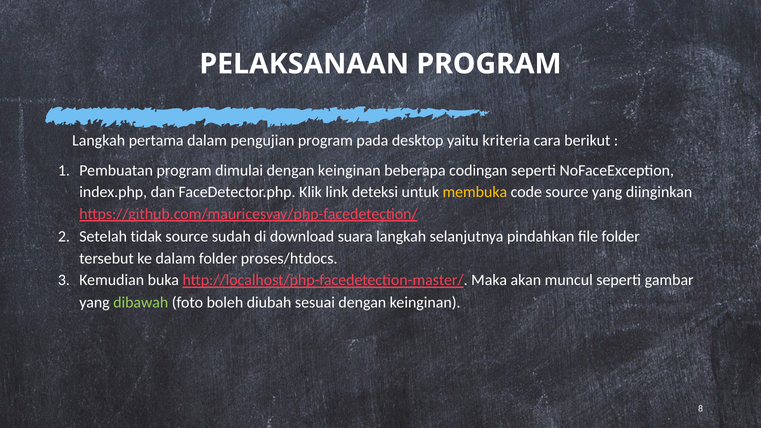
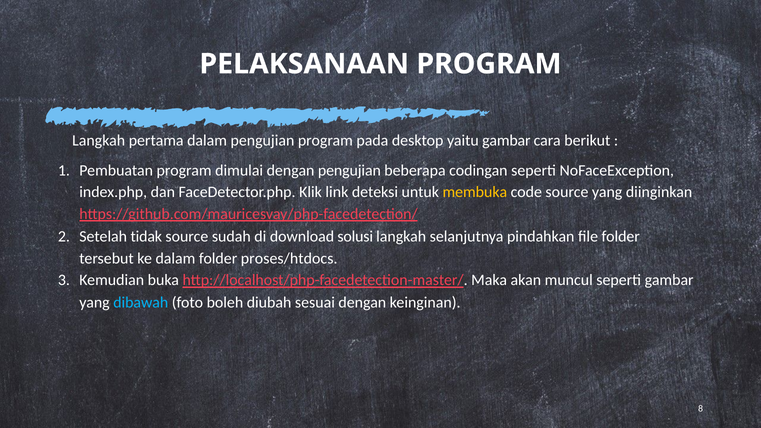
yaitu kriteria: kriteria -> gambar (506, 141)
dimulai dengan keinginan: keinginan -> pengujian (349, 170)
suara: suara -> solusi (355, 236)
dibawah colour: light green -> light blue (141, 303)
